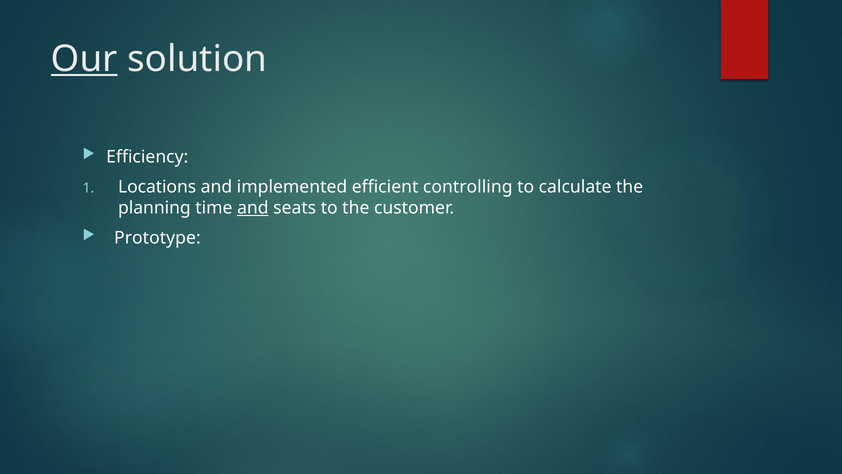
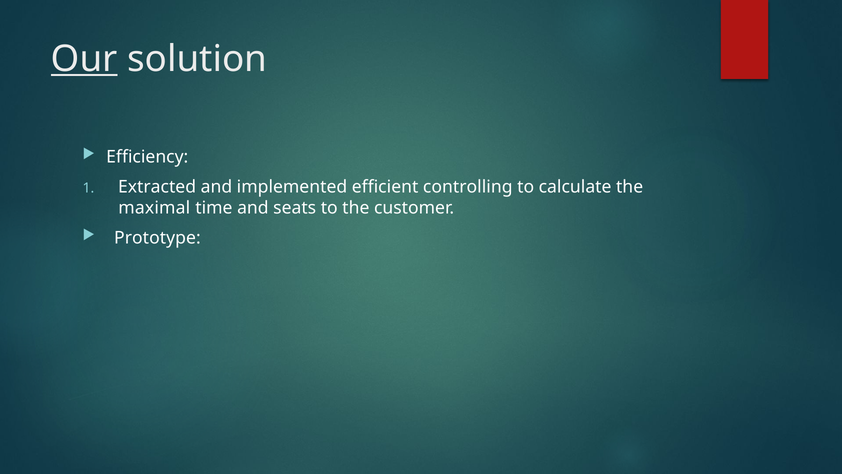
Locations: Locations -> Extracted (157, 187)
planning: planning -> maximal (154, 208)
and underline: present -> none (253, 208)
